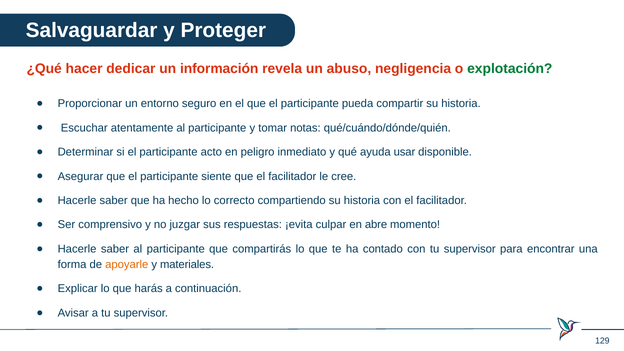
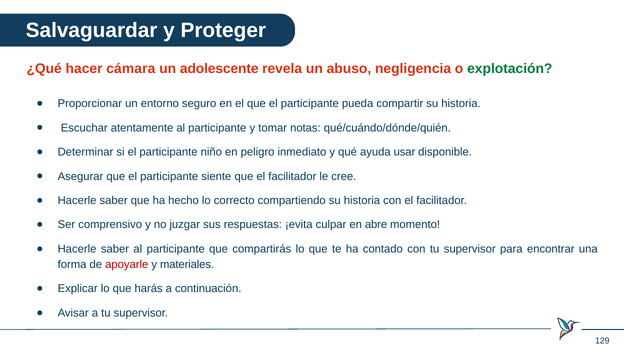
dedicar: dedicar -> cámara (131, 69)
información: información -> adolescente (219, 69)
acto: acto -> niño (211, 152)
apoyarle colour: orange -> red (127, 265)
